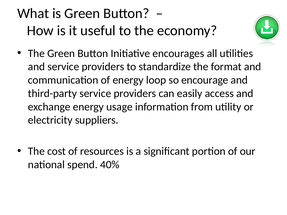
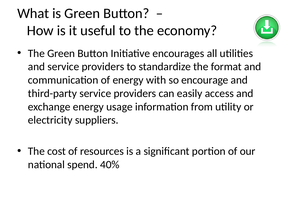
loop: loop -> with (156, 80)
